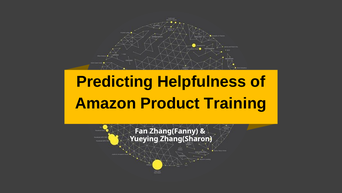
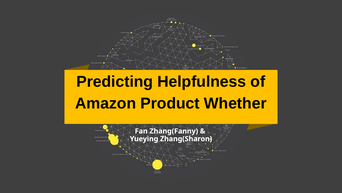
Training: Training -> Whether (235, 103)
